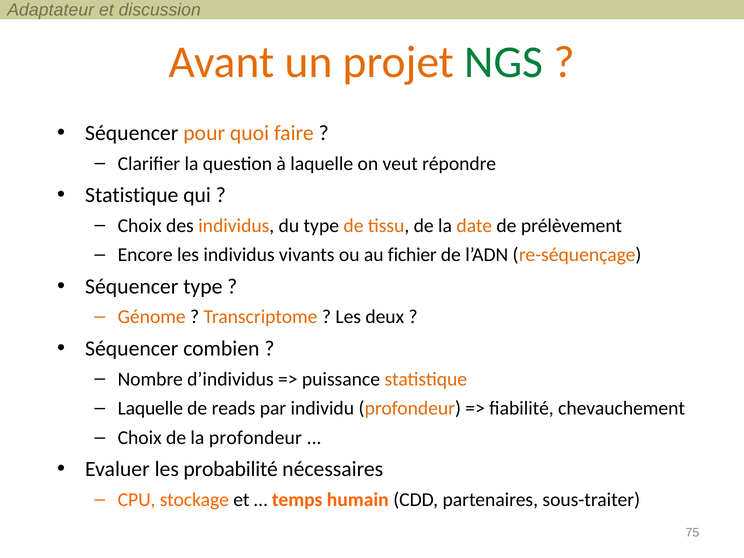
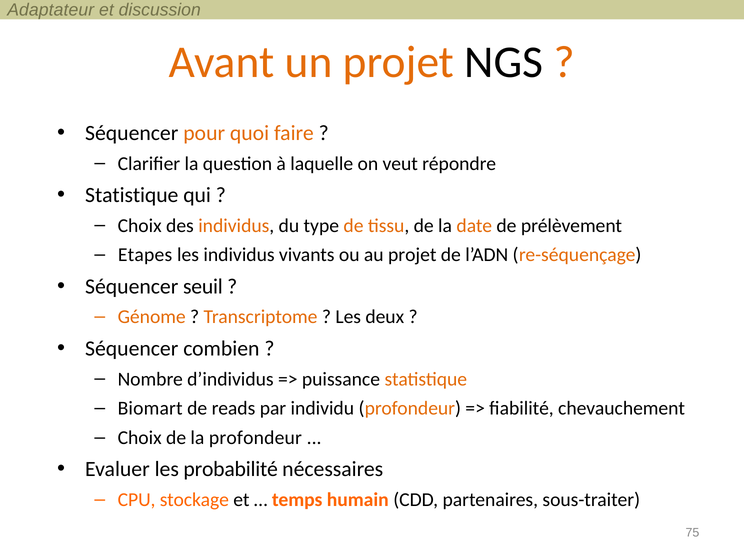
NGS colour: green -> black (504, 62)
Encore: Encore -> Etapes (145, 255)
au fichier: fichier -> projet (412, 255)
Séquencer type: type -> seuil (203, 287)
Laquelle: Laquelle -> Biomart (150, 408)
